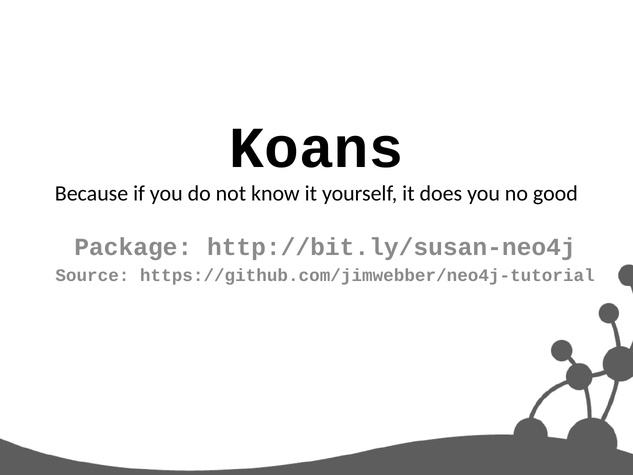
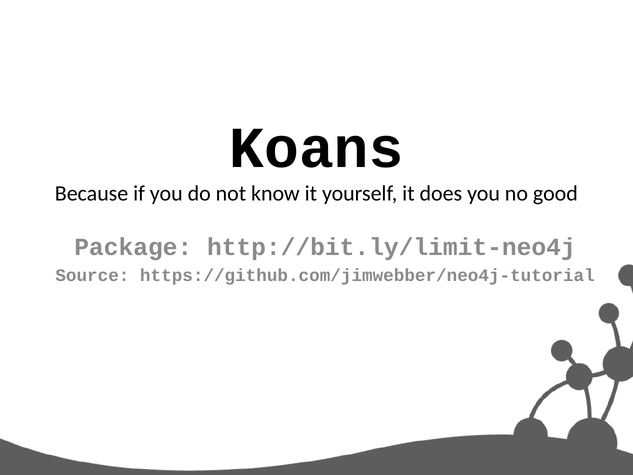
http://bit.ly/susan-neo4j: http://bit.ly/susan-neo4j -> http://bit.ly/limit-neo4j (391, 247)
